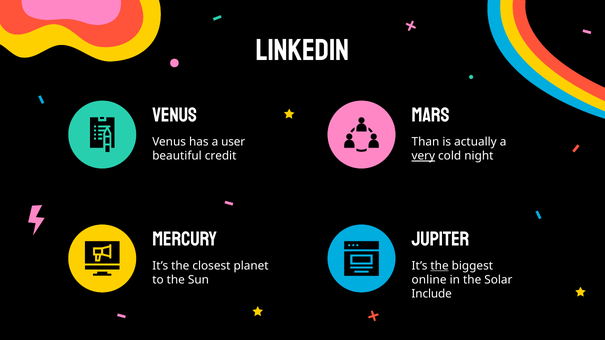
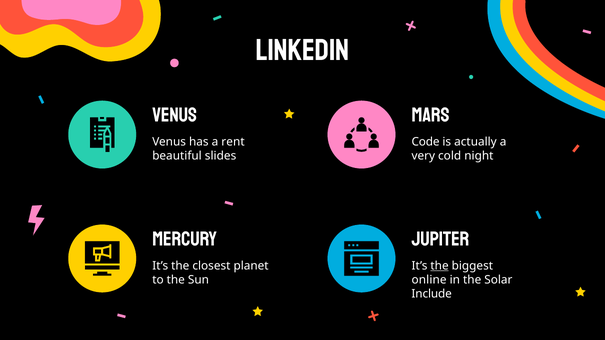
user: user -> rent (233, 142)
Than: Than -> Code (426, 142)
credit: credit -> slides (221, 156)
very underline: present -> none (423, 156)
